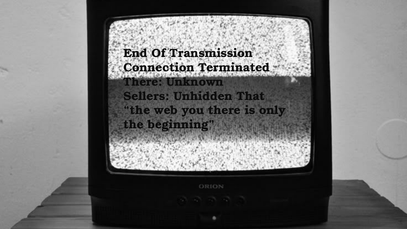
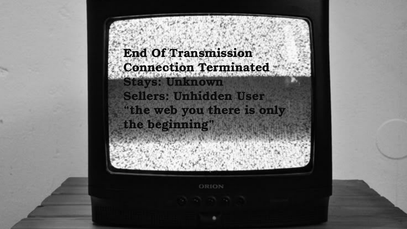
There: There -> Stays (143, 82)
That: That -> User (251, 96)
